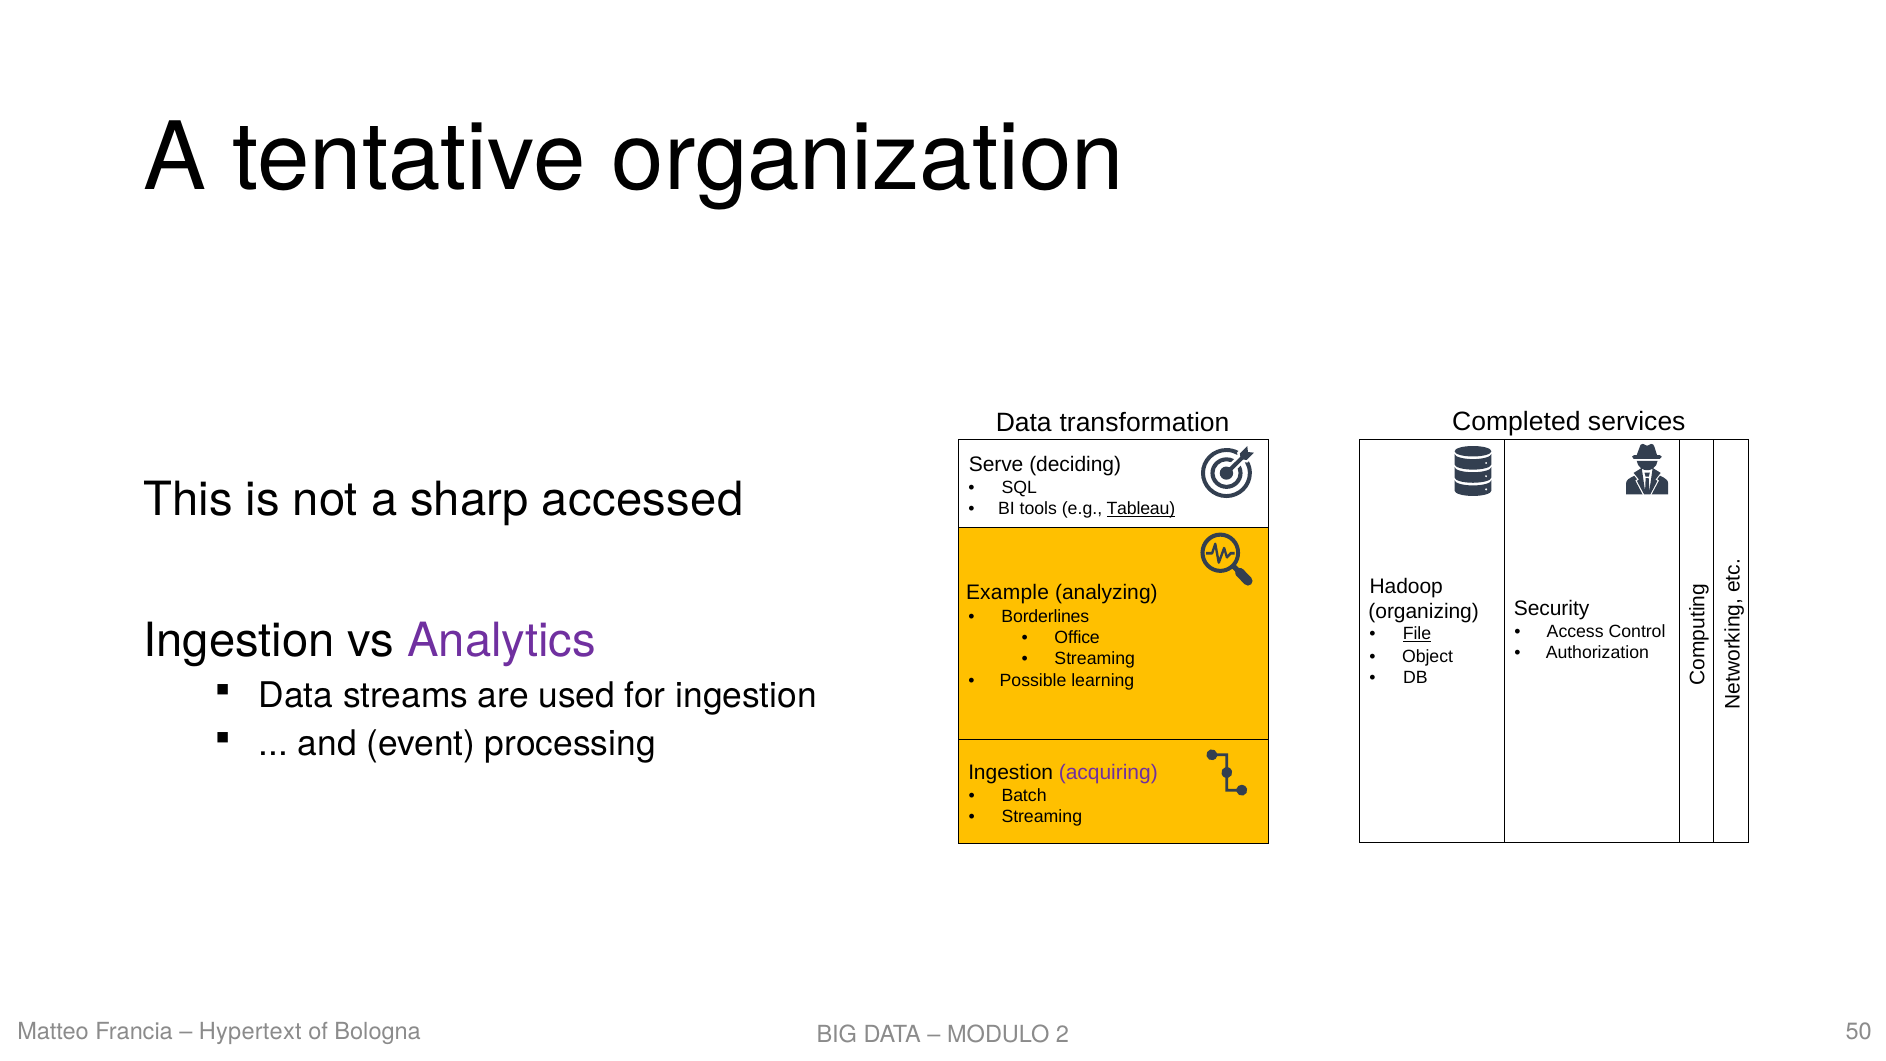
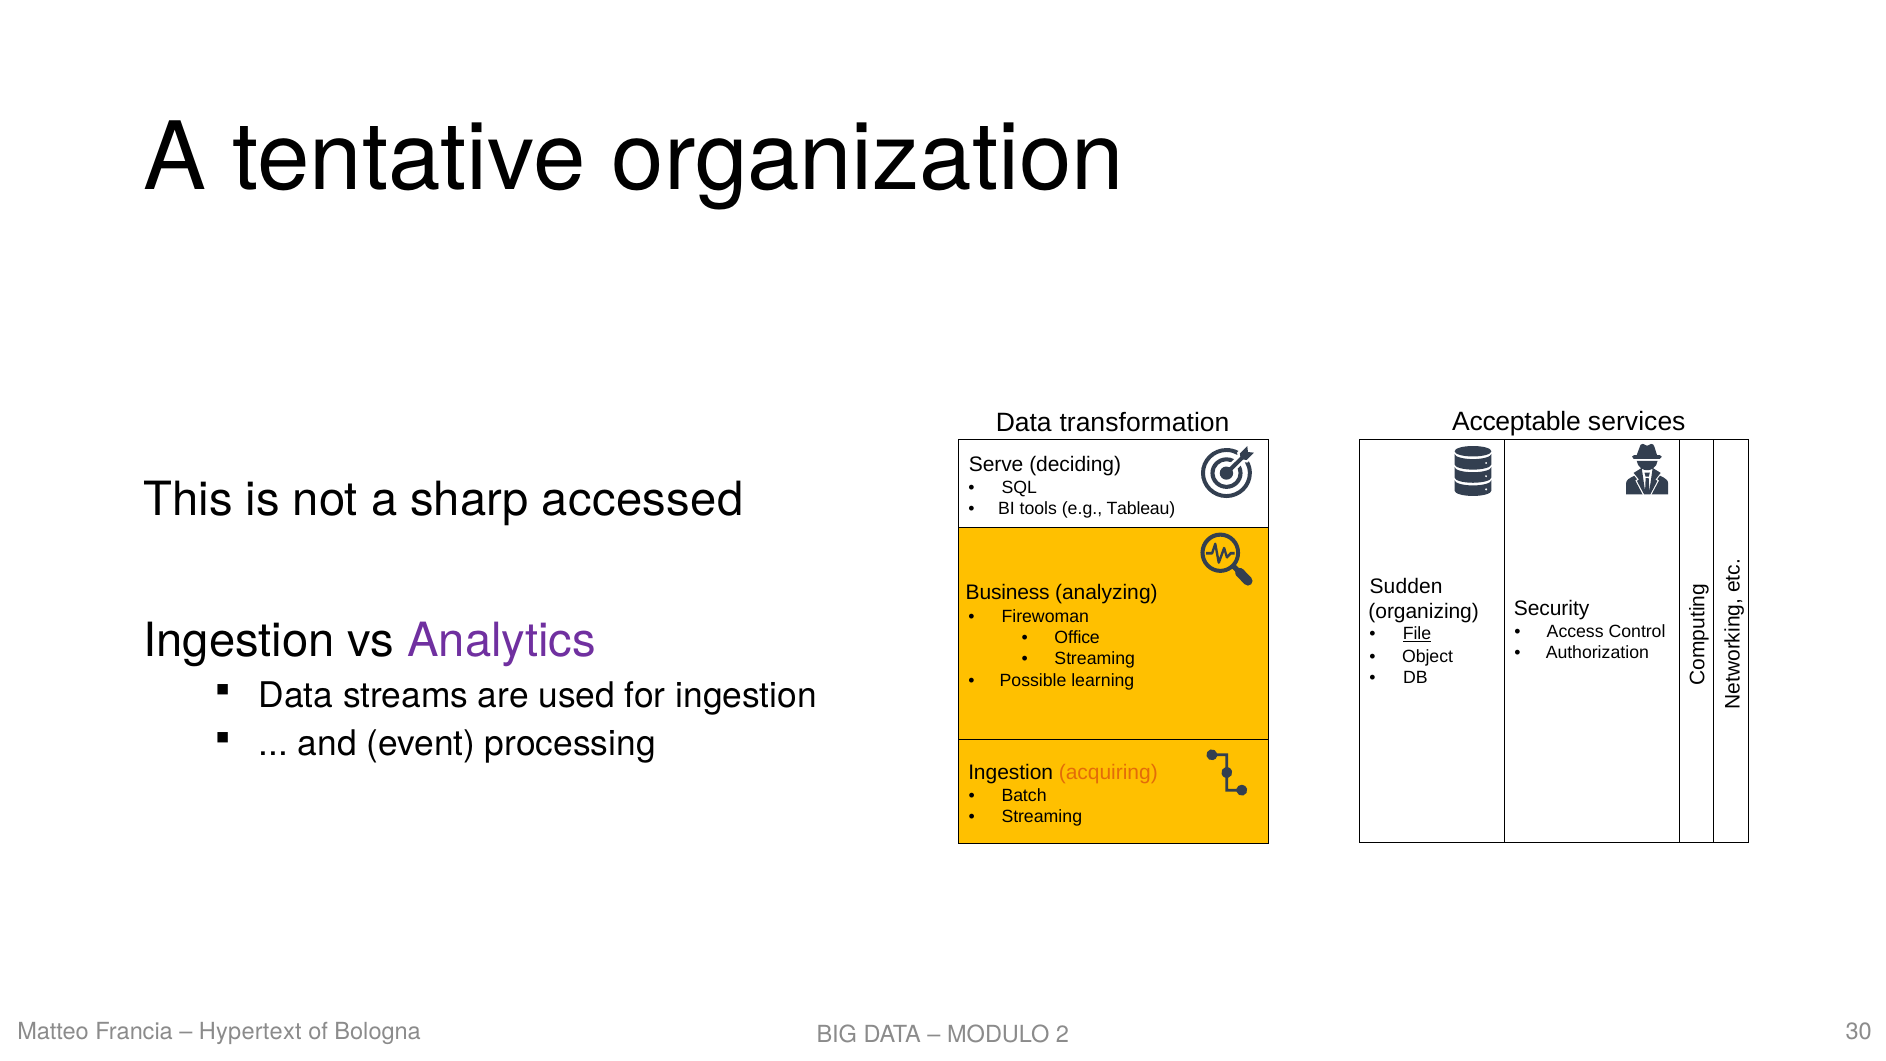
Completed: Completed -> Acceptable (1516, 422)
Tableau underline: present -> none (1141, 509)
Hadoop: Hadoop -> Sudden (1406, 586)
Example: Example -> Business (1008, 593)
Borderlines: Borderlines -> Firewoman (1045, 616)
acquiring colour: purple -> orange (1108, 773)
50: 50 -> 30 (1859, 1032)
